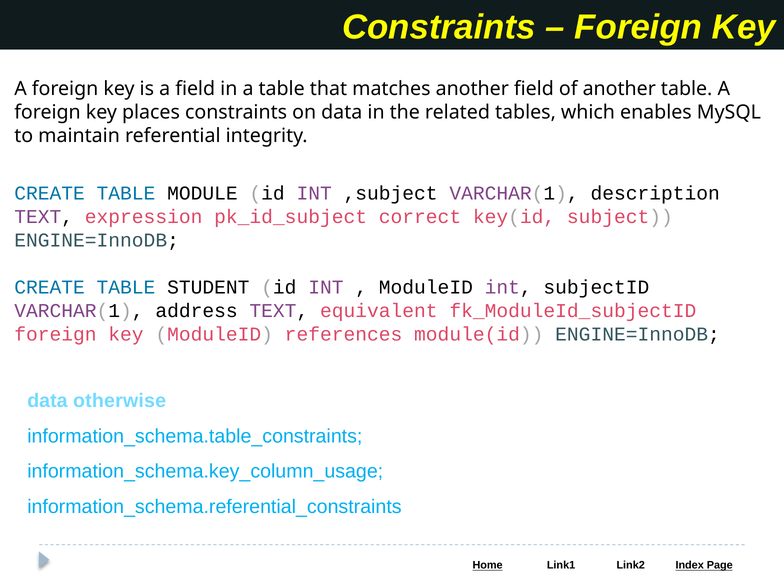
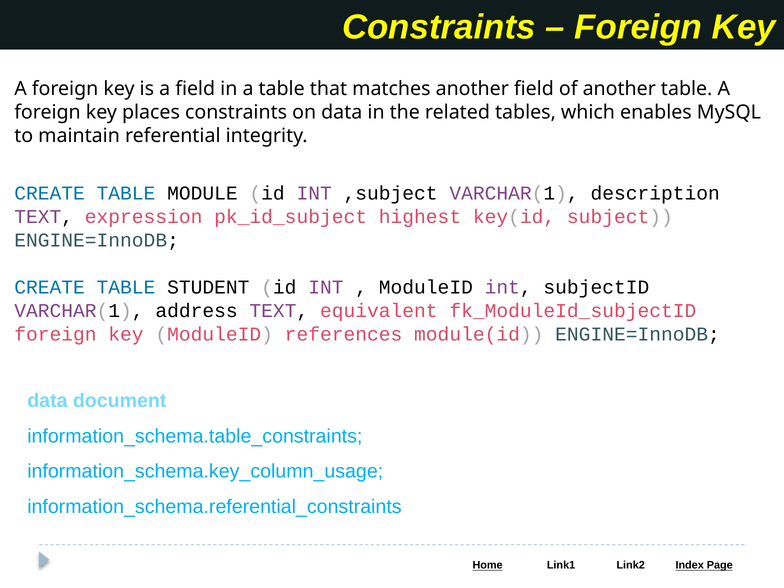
correct: correct -> highest (420, 217)
otherwise: otherwise -> document (120, 401)
